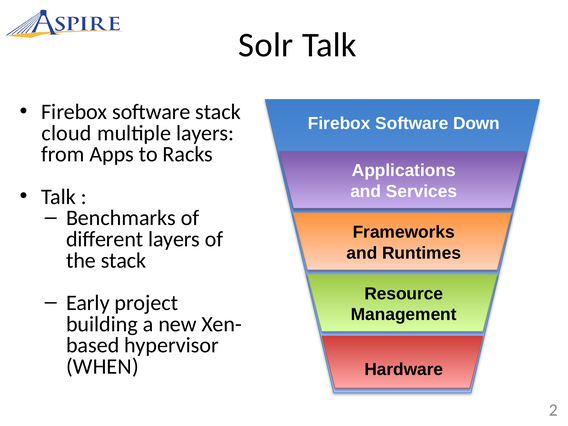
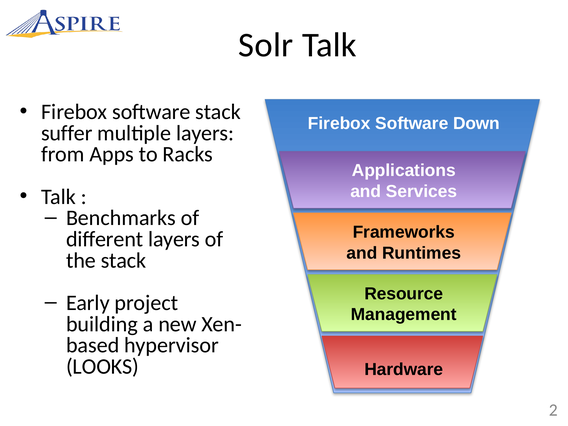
cloud: cloud -> suffer (67, 133)
WHEN: WHEN -> LOOKS (103, 367)
